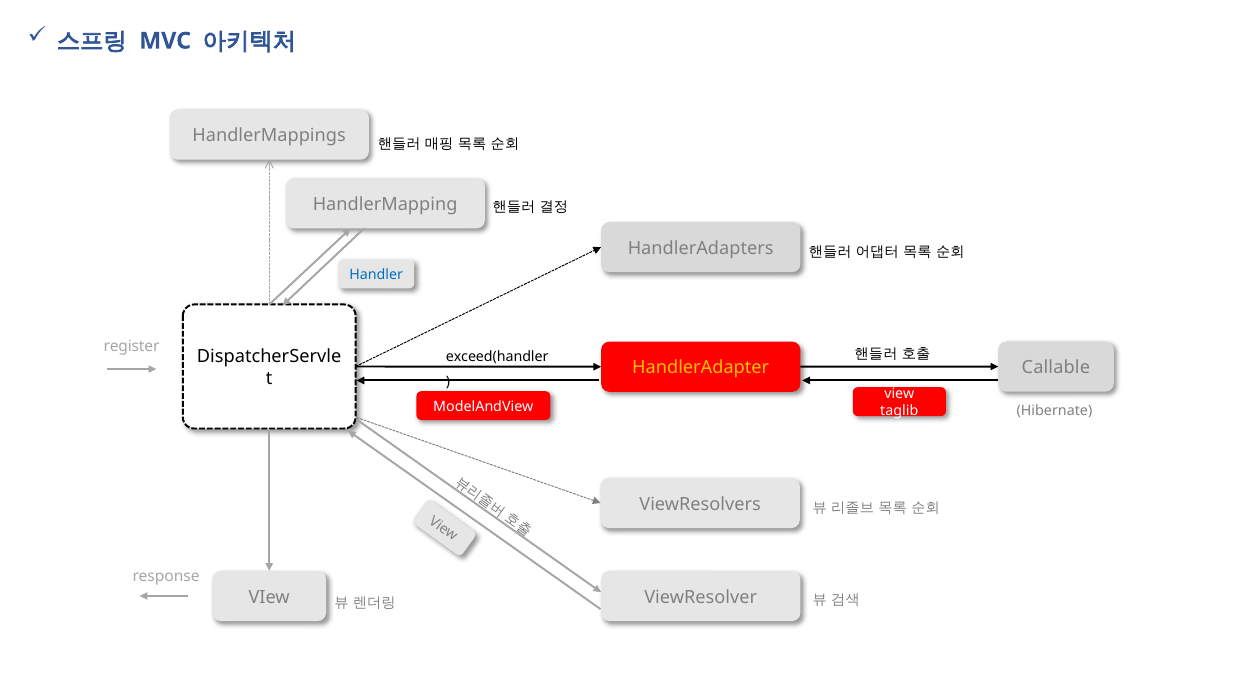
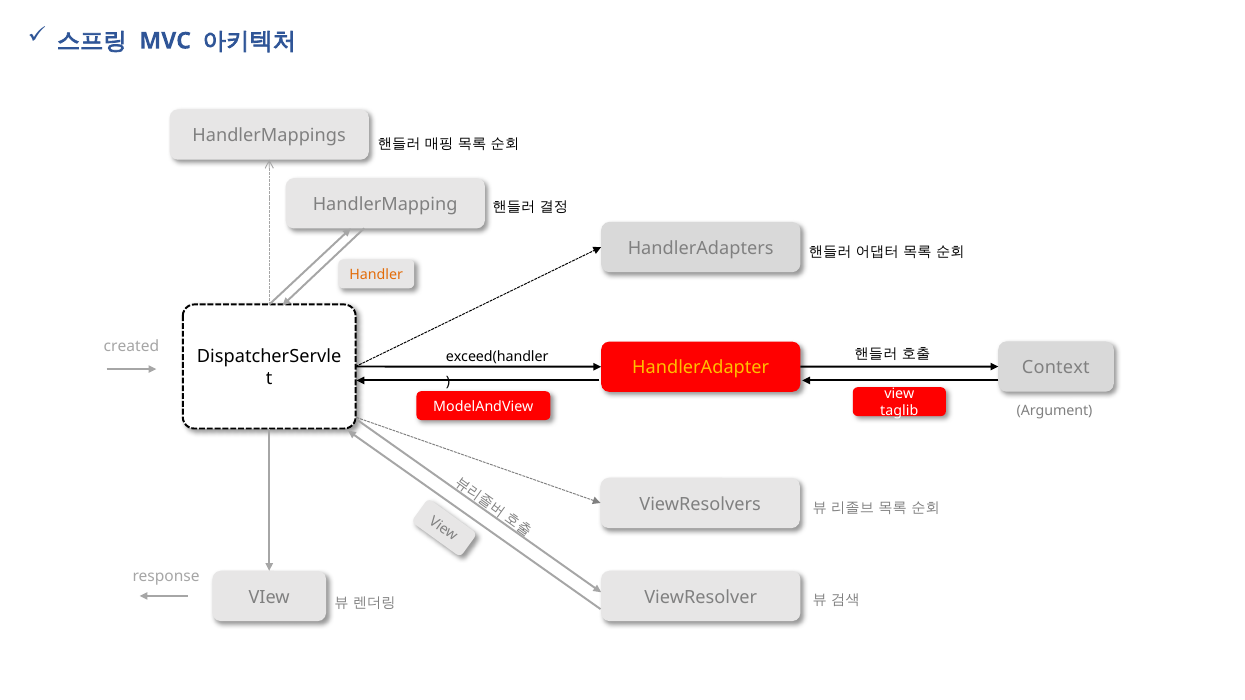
Handler colour: blue -> orange (376, 275)
register: register -> created (131, 346)
Callable: Callable -> Context (1056, 368)
Hibernate: Hibernate -> Argument (1054, 411)
